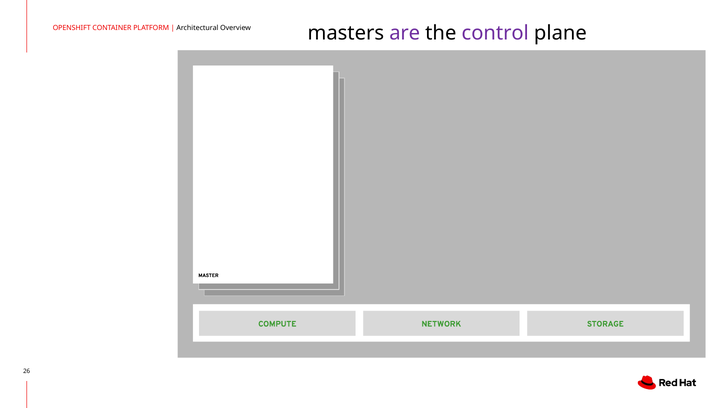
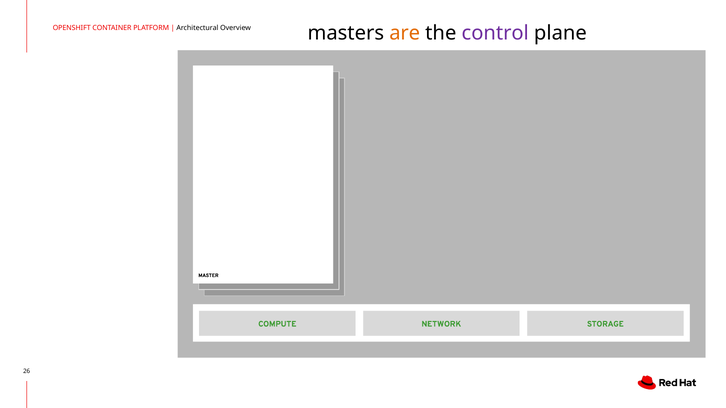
are colour: purple -> orange (405, 33)
